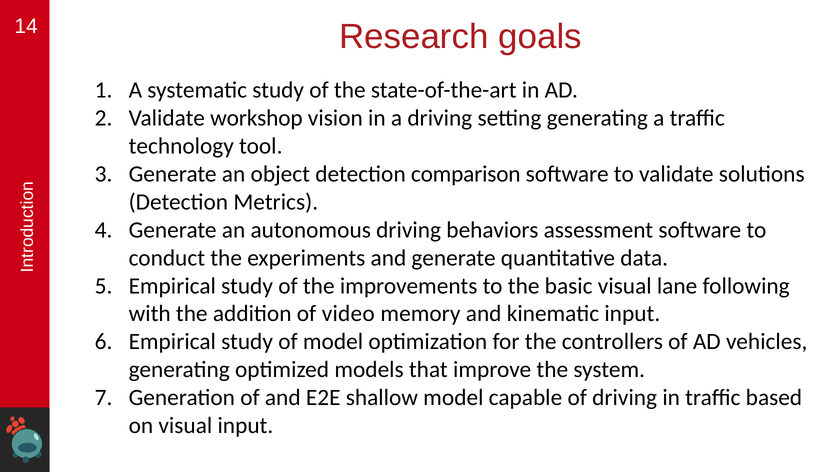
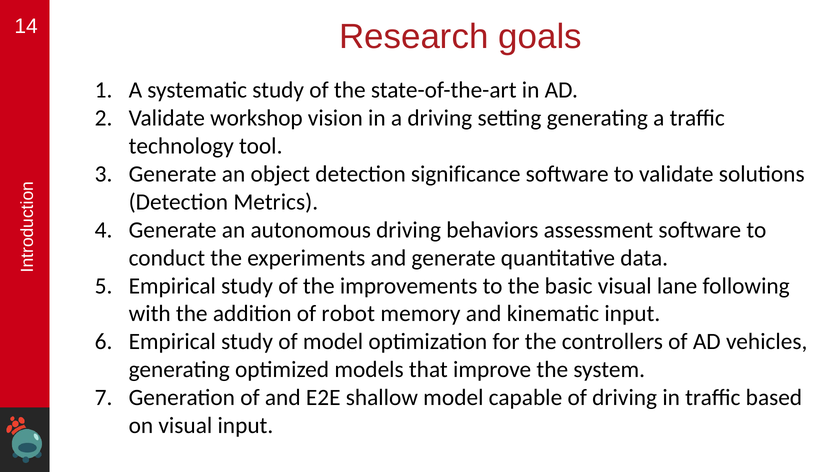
comparison: comparison -> significance (466, 174)
video: video -> robot (348, 314)
